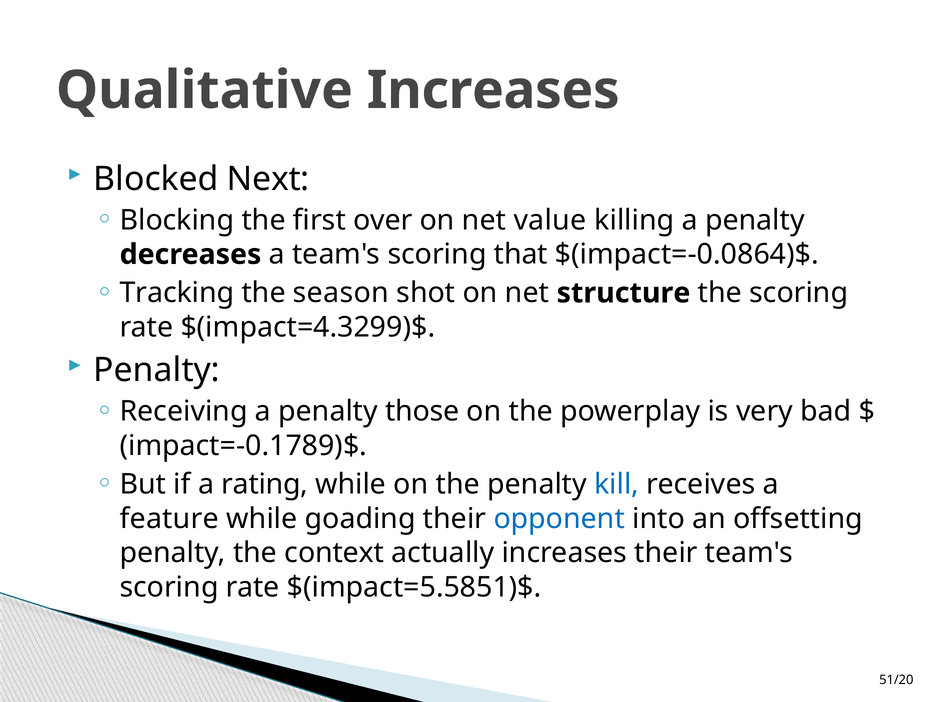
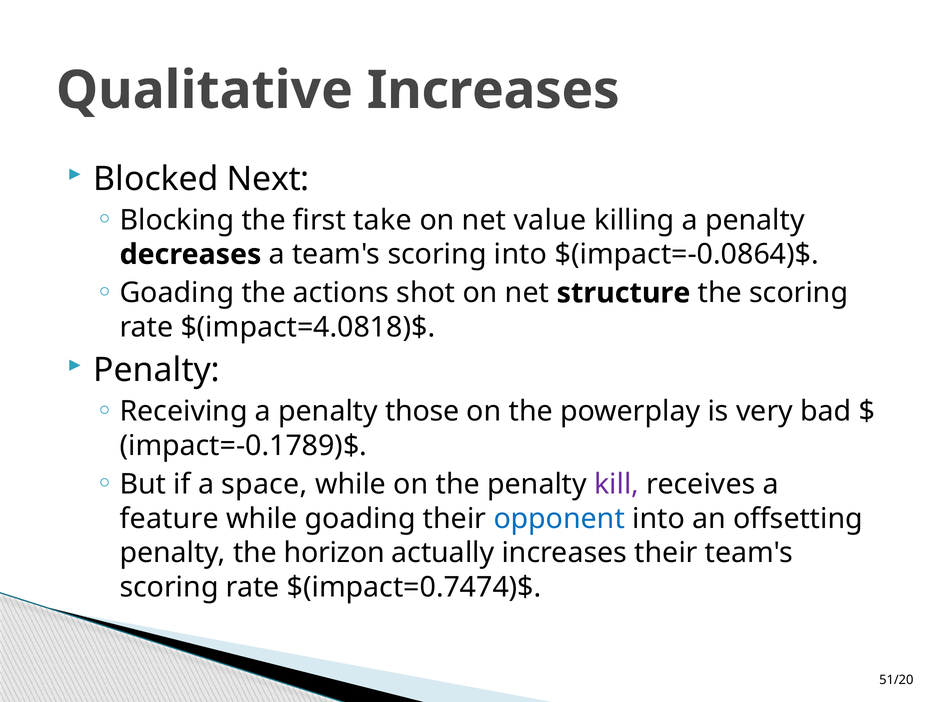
over: over -> take (383, 220)
scoring that: that -> into (521, 254)
Tracking: Tracking -> Goading (177, 293)
season: season -> actions (341, 293)
$(impact=4.3299)$: $(impact=4.3299)$ -> $(impact=4.0818)$ (308, 327)
rating: rating -> space (264, 484)
kill colour: blue -> purple (617, 484)
context: context -> horizon (334, 553)
$(impact=5.5851)$: $(impact=5.5851)$ -> $(impact=0.7474)$ (414, 587)
